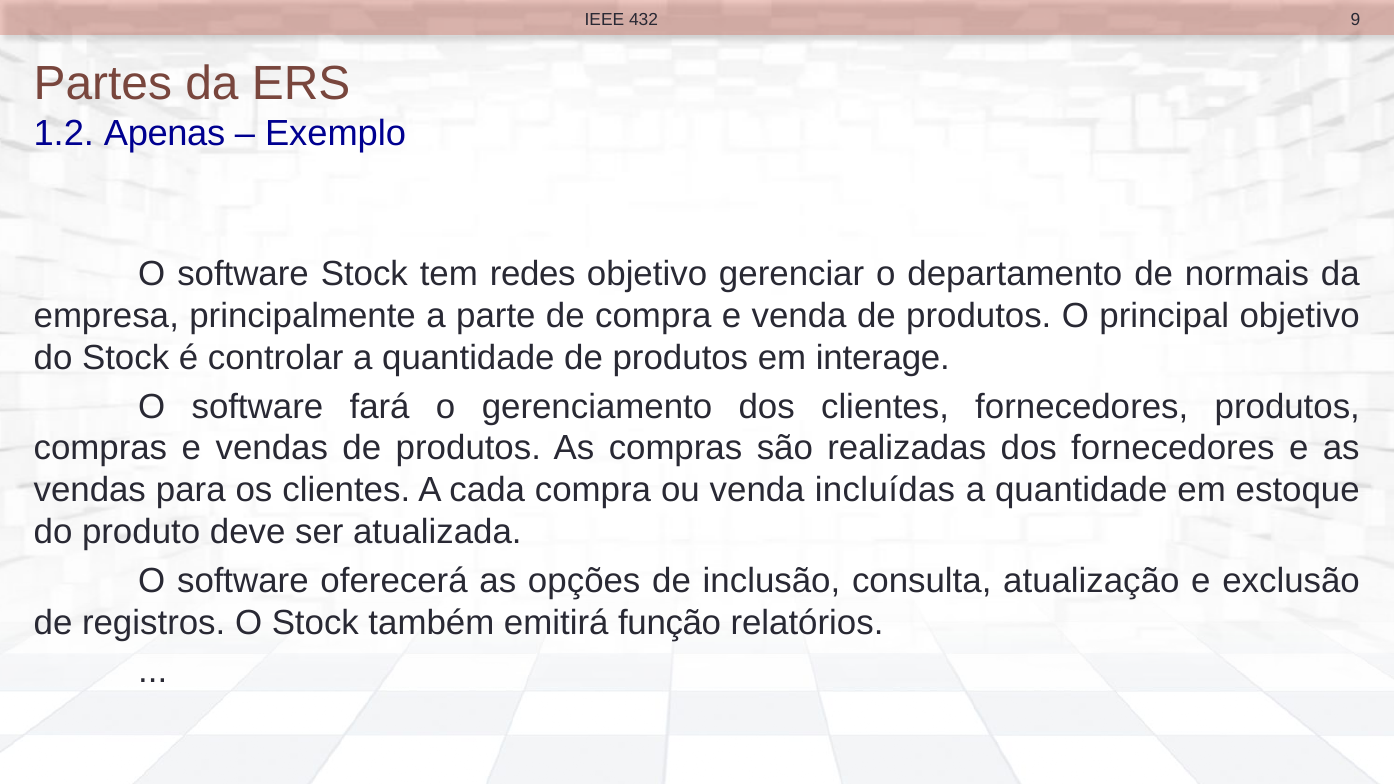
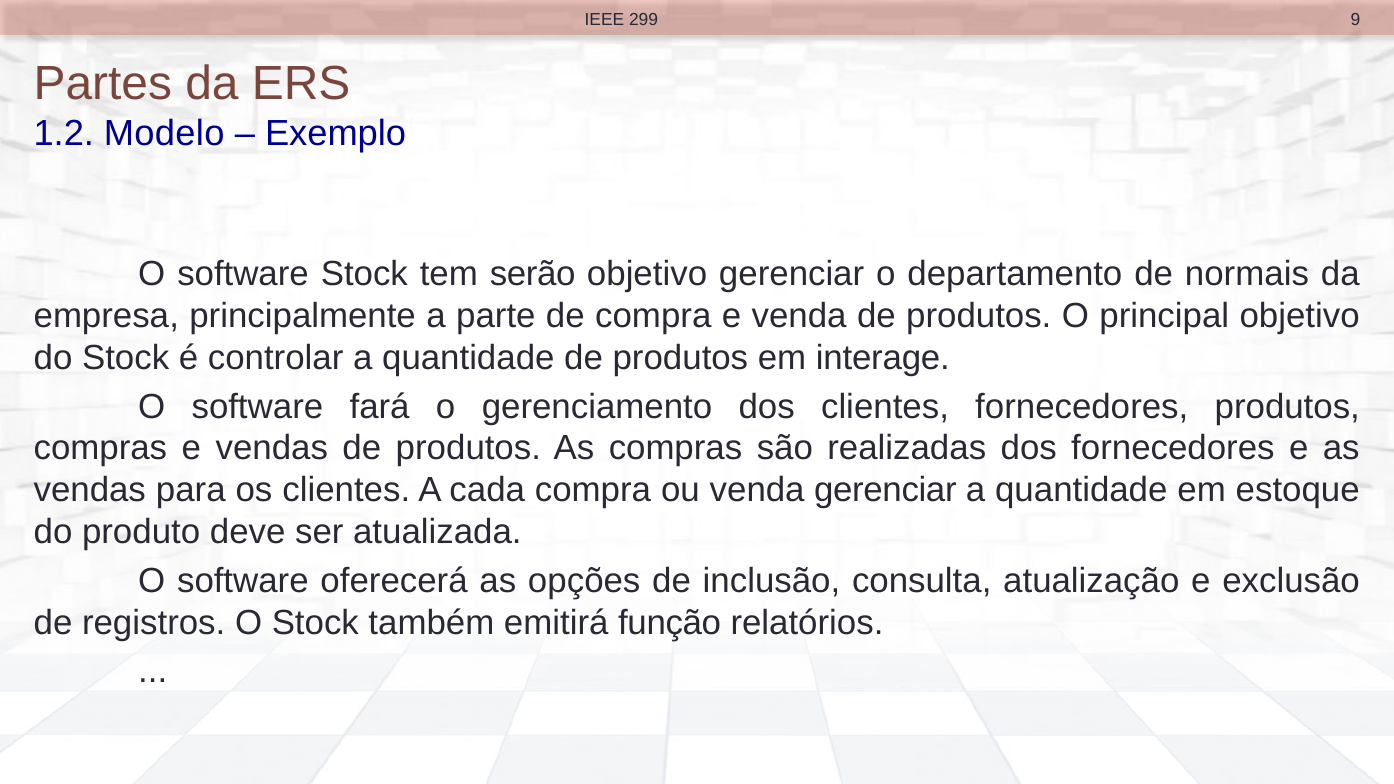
432: 432 -> 299 (644, 20)
Apenas: Apenas -> Modelo (164, 133)
redes: redes -> serão (533, 274)
venda incluídas: incluídas -> gerenciar (885, 490)
